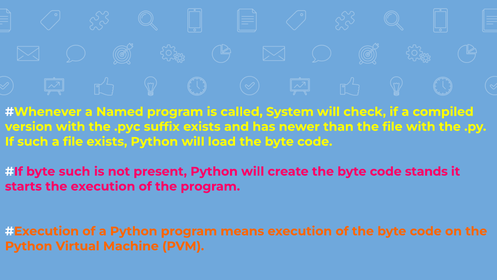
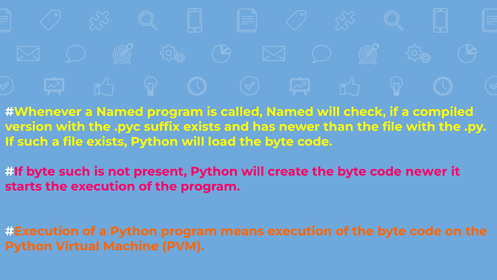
called System: System -> Named (290, 112)
code stands: stands -> newer (426, 171)
